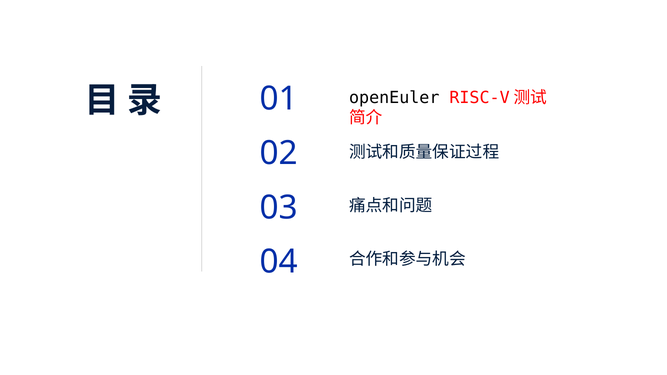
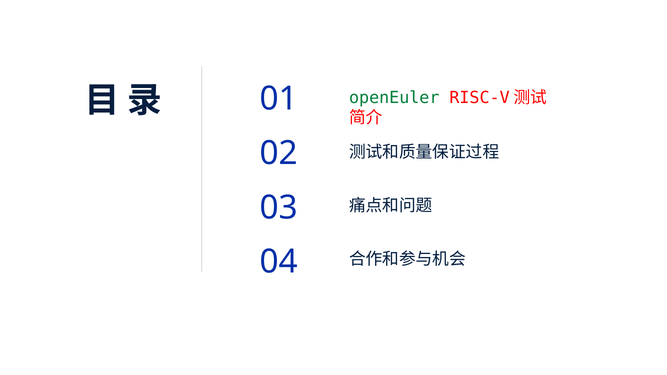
openEuler colour: black -> green (394, 98)
